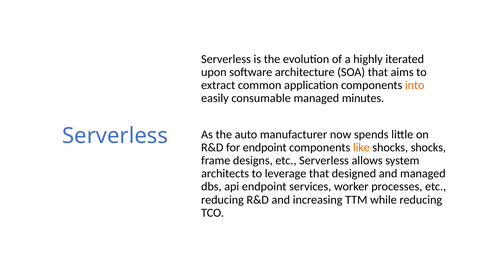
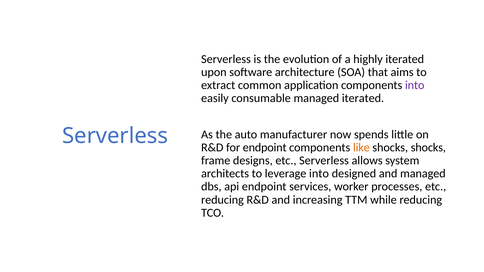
into colour: orange -> purple (415, 85)
managed minutes: minutes -> iterated (363, 98)
leverage that: that -> into (319, 174)
